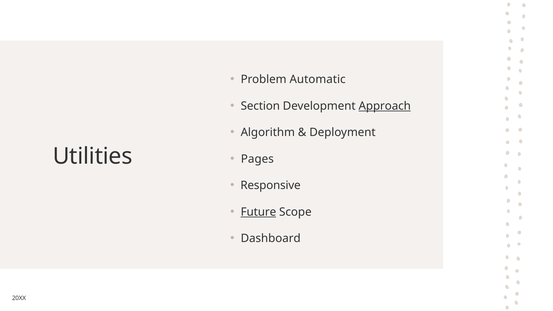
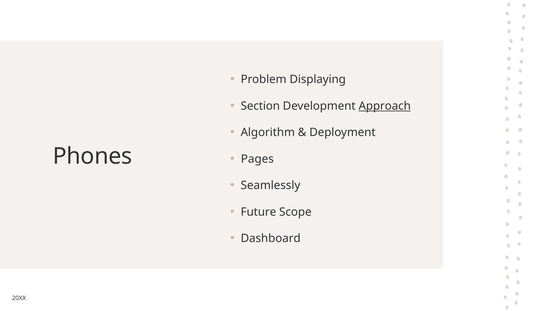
Automatic: Automatic -> Displaying (318, 79)
Utilities: Utilities -> Phones (93, 156)
Responsive: Responsive -> Seamlessly (270, 185)
Future underline: present -> none (258, 212)
